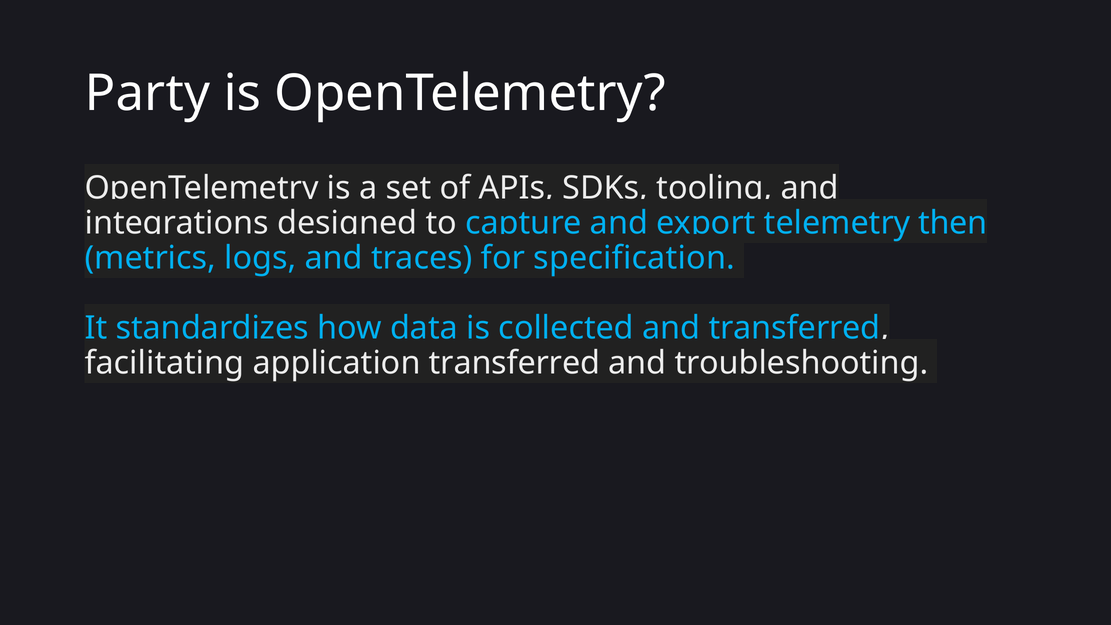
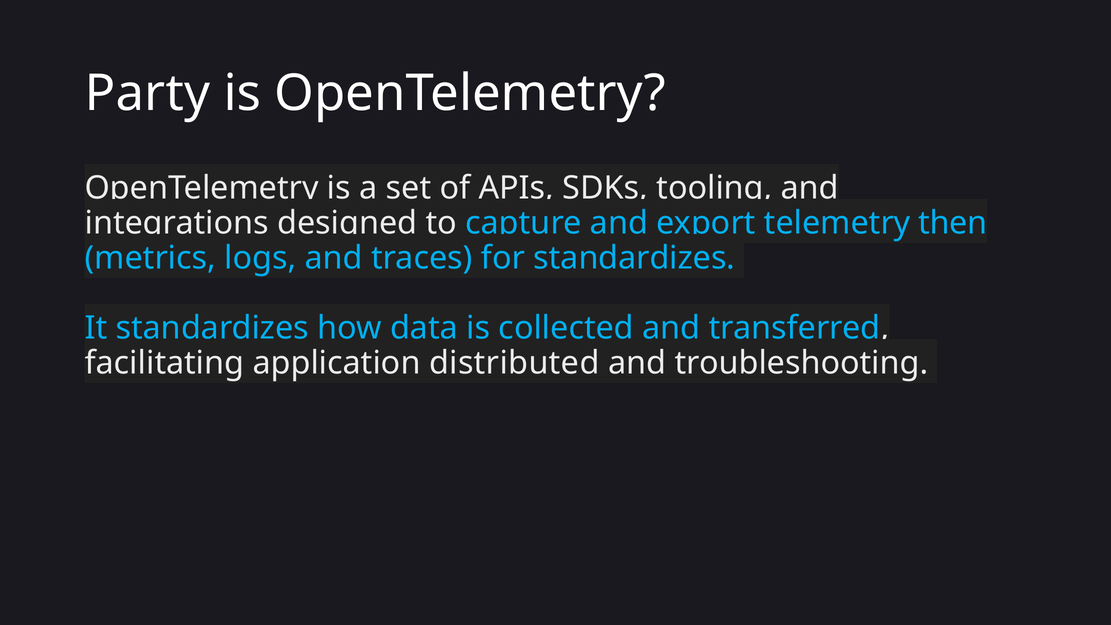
for specification: specification -> standardizes (634, 258)
application transferred: transferred -> distributed (514, 363)
